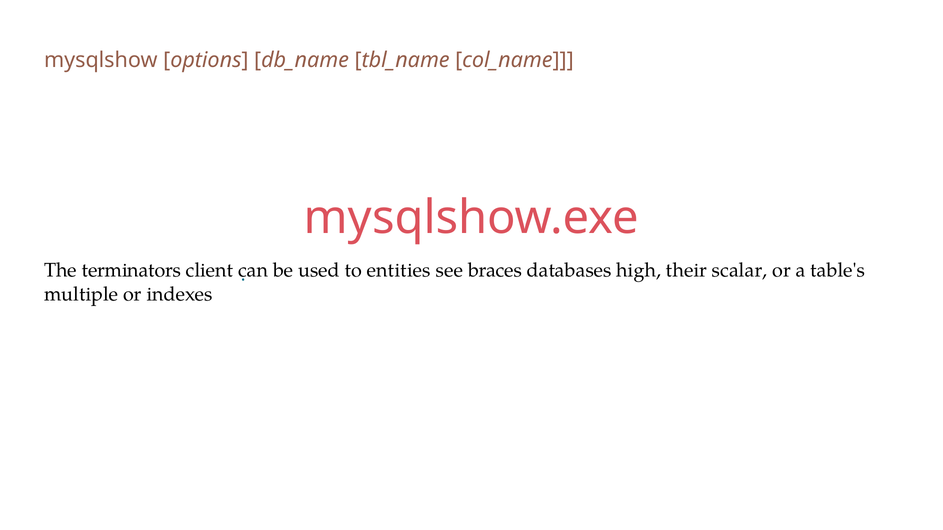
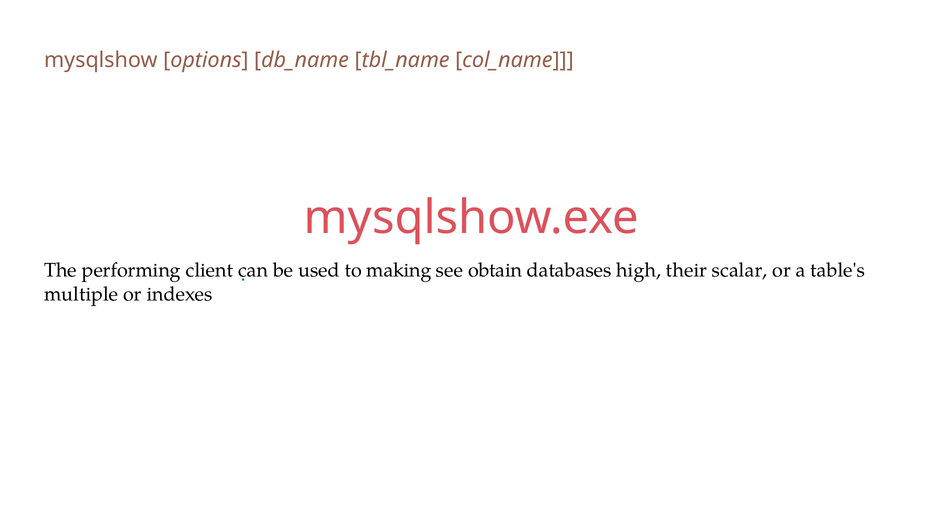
terminators: terminators -> performing (131, 271)
entities: entities -> making (399, 271)
braces: braces -> obtain (495, 271)
